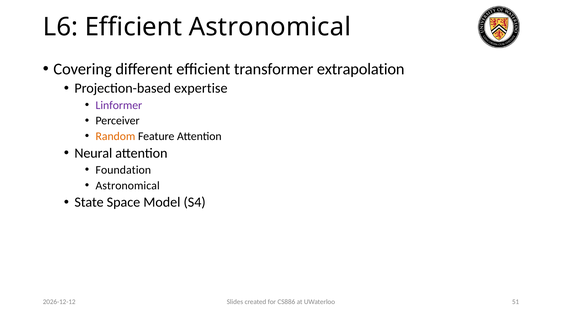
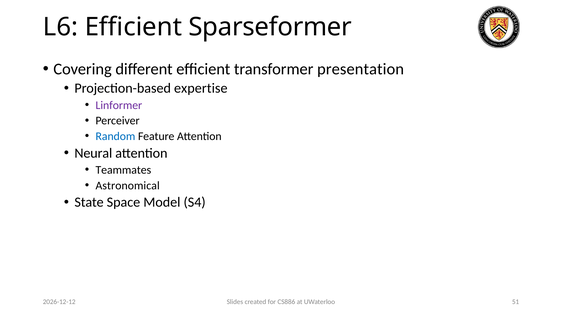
Efficient Astronomical: Astronomical -> Sparseformer (270, 27)
extrapolation: extrapolation -> presentation (361, 69)
Random colour: orange -> blue (115, 136)
Foundation: Foundation -> Teammates (123, 170)
